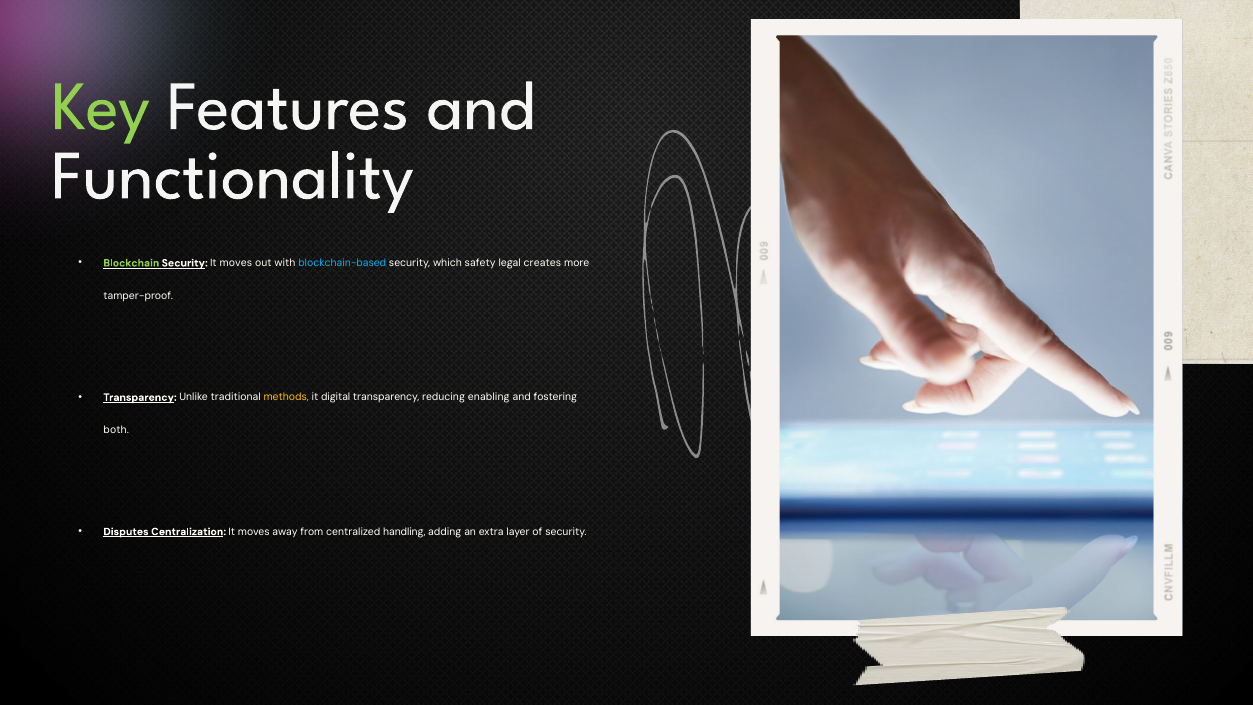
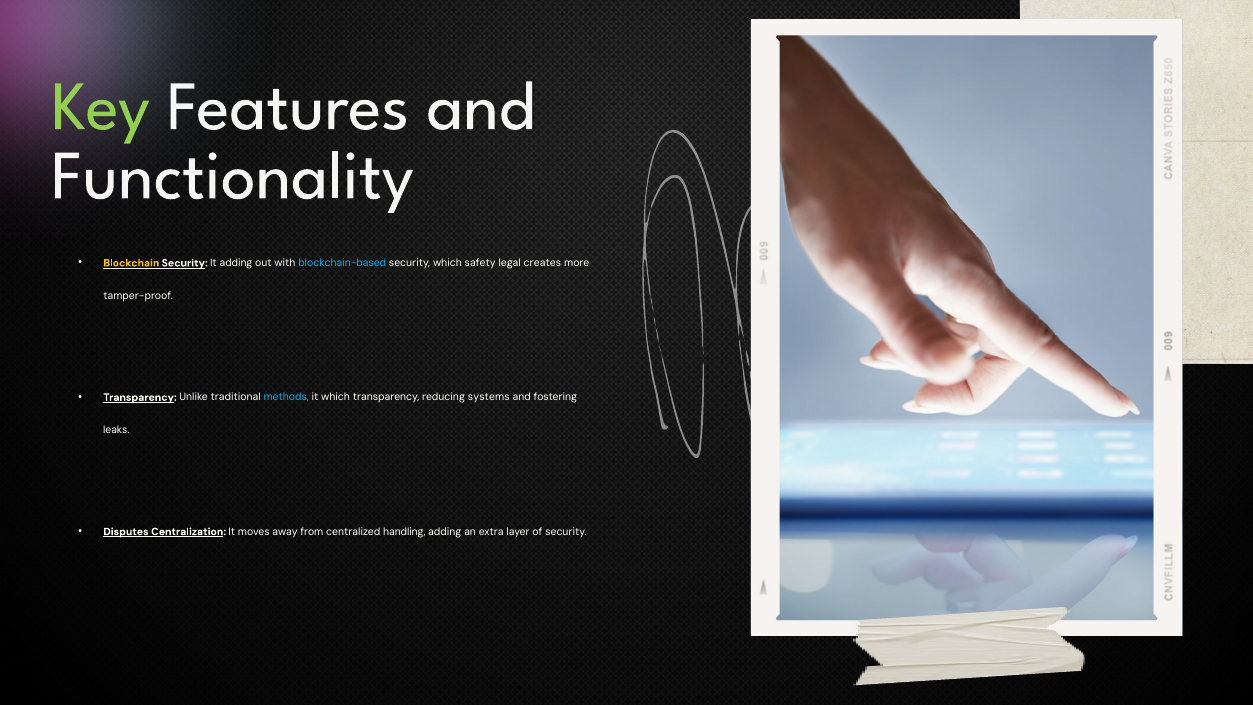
Blockchain colour: light green -> yellow (131, 263)
Security It moves: moves -> adding (236, 263)
methods colour: yellow -> light blue (286, 397)
it digital: digital -> which (336, 397)
enabling: enabling -> systems (489, 397)
both: both -> leaks (116, 430)
